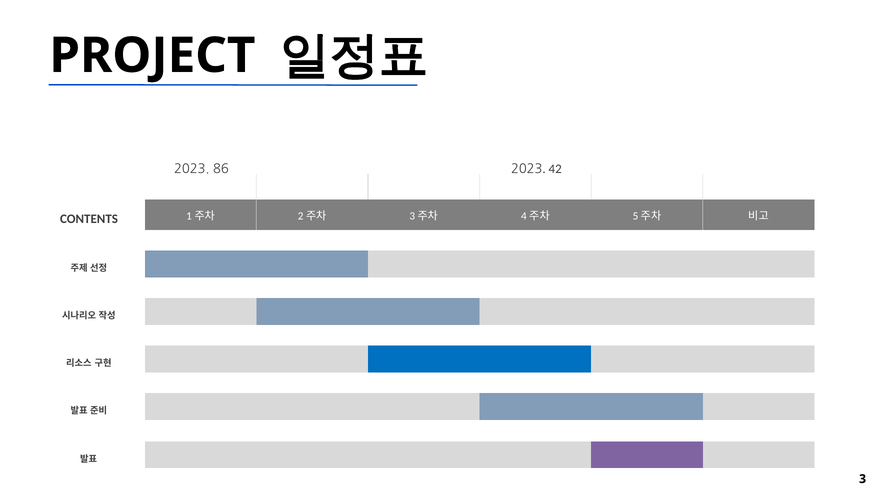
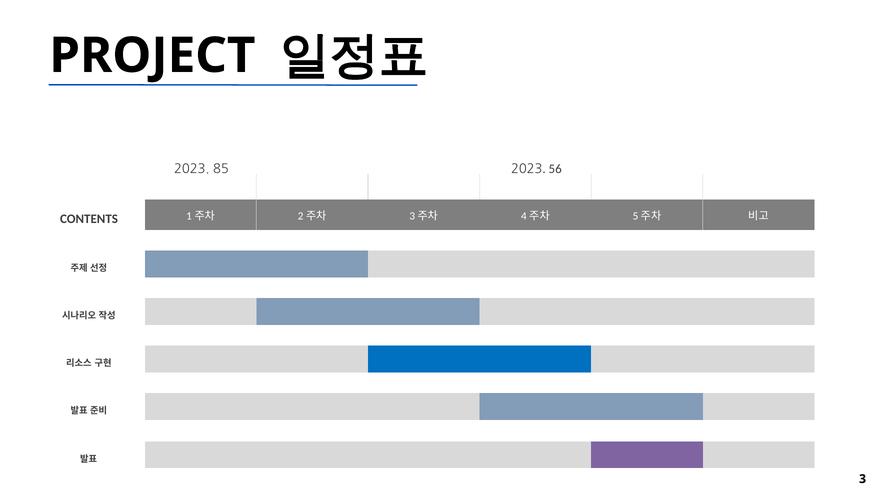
86: 86 -> 85 (221, 169)
42: 42 -> 56 (555, 169)
